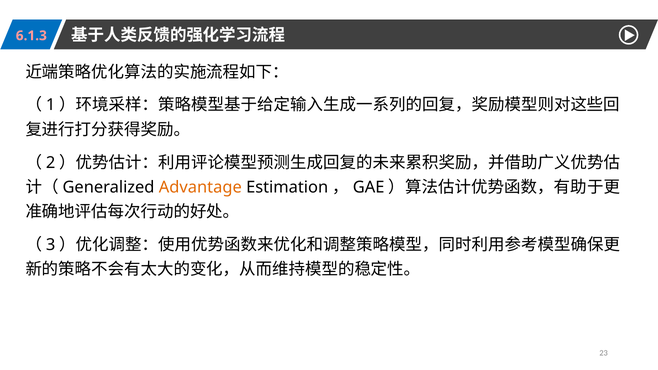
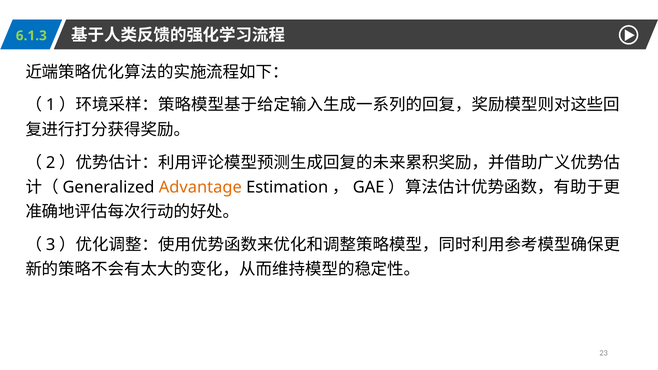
6.1.3 colour: pink -> light green (31, 36)
